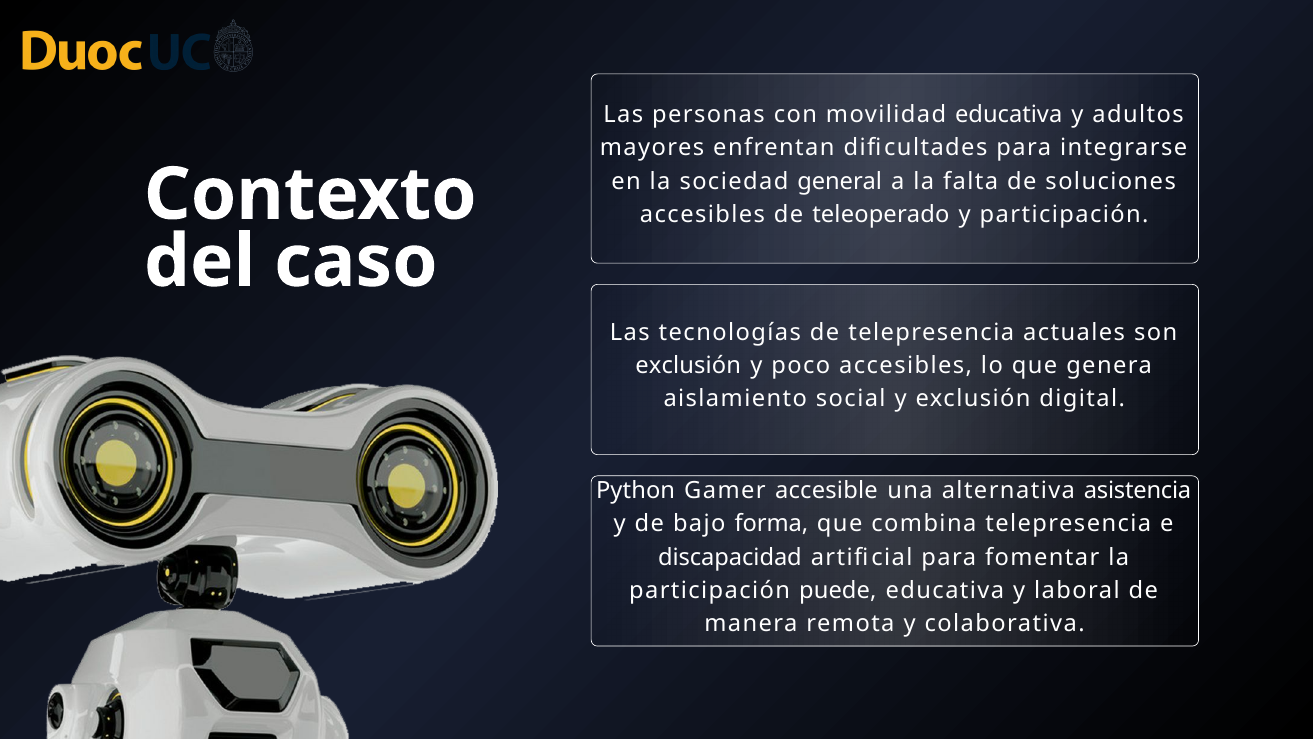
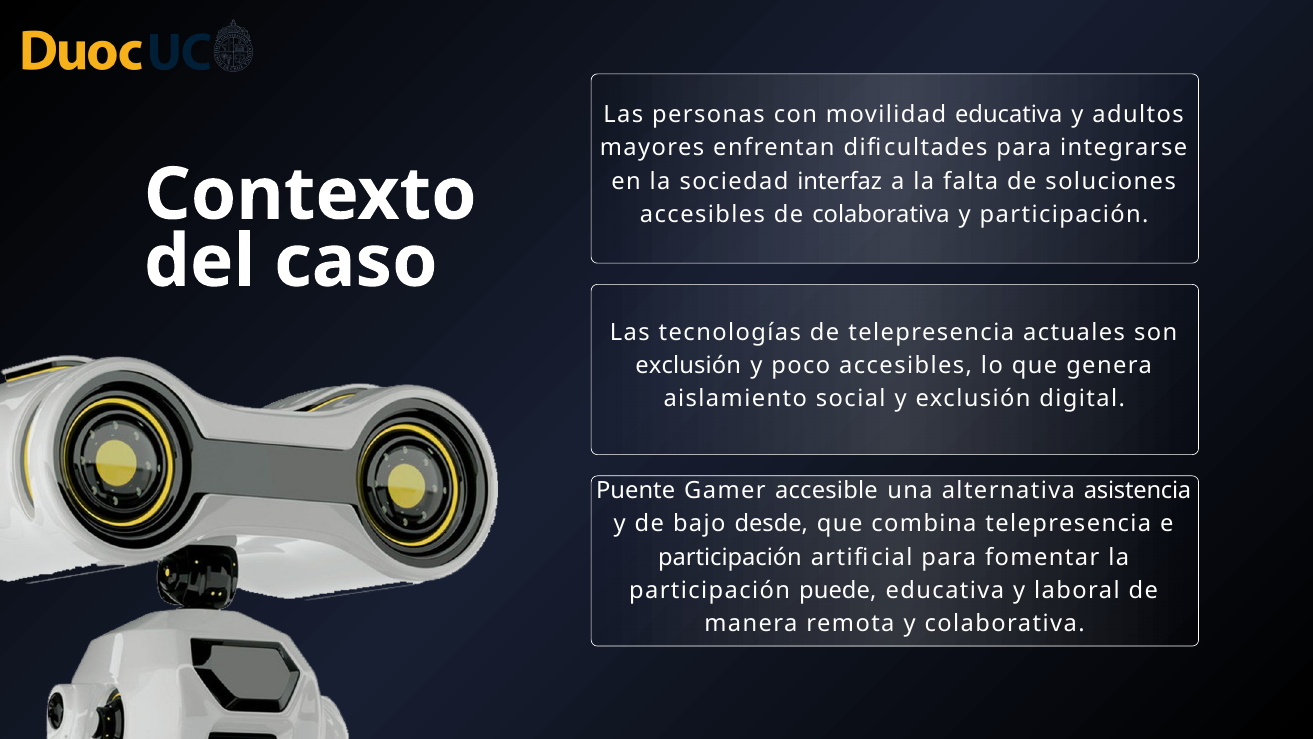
general: general -> interfaz (840, 181)
de teleoperado: teleoperado -> colaborativa (881, 214)
Python: Python -> Puente (636, 490)
forma: forma -> desde (771, 524)
discapacidad: discapacidad -> participación (730, 557)
